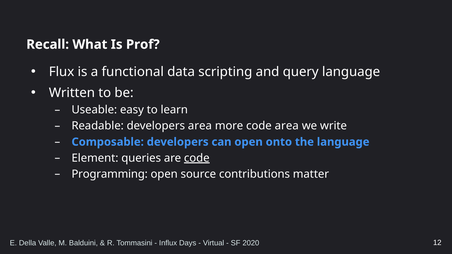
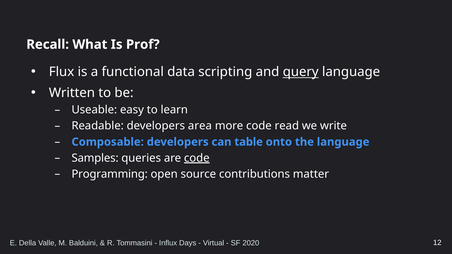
query underline: none -> present (301, 72)
code area: area -> read (287, 126)
can open: open -> table (249, 142)
Element: Element -> Samples (95, 158)
